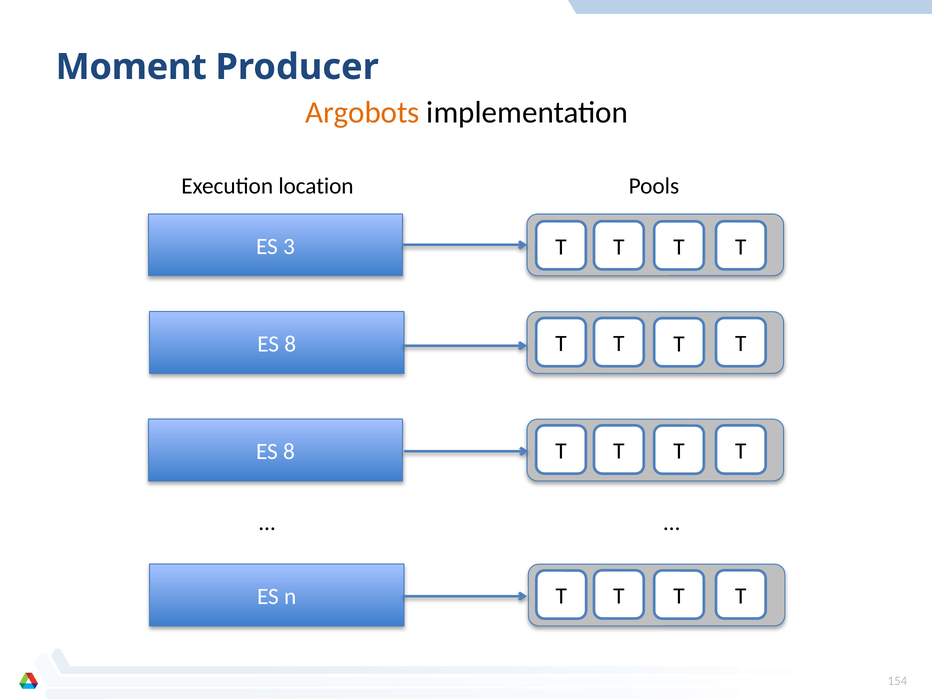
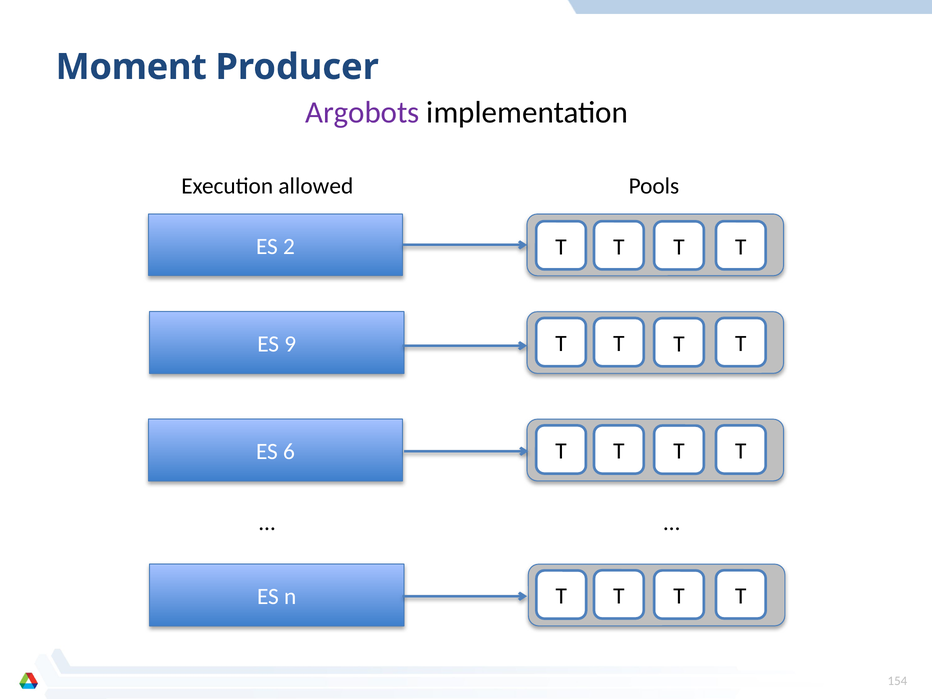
Argobots colour: orange -> purple (362, 113)
location: location -> allowed (316, 186)
3: 3 -> 2 (289, 247)
8: 8 -> 9 (290, 344)
8: 8 -> 6 (289, 452)
